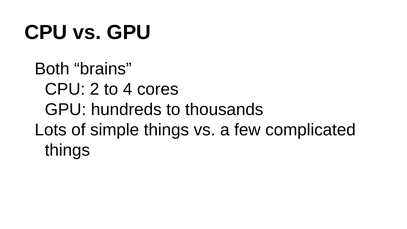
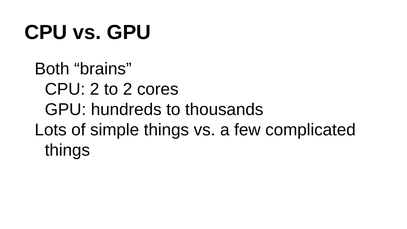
to 4: 4 -> 2 (128, 89)
